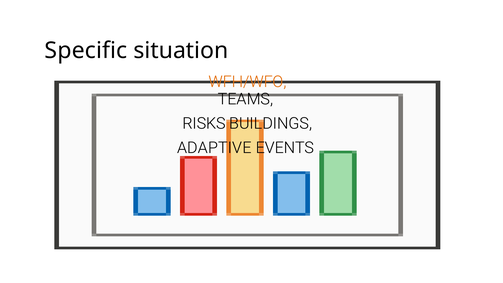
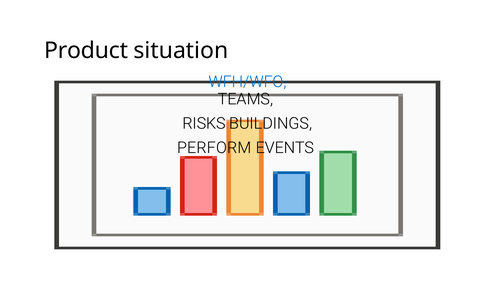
Specific: Specific -> Product (86, 51)
WFH/WFO colour: orange -> blue (248, 82)
ADAPTIVE: ADAPTIVE -> PERFORM (214, 148)
